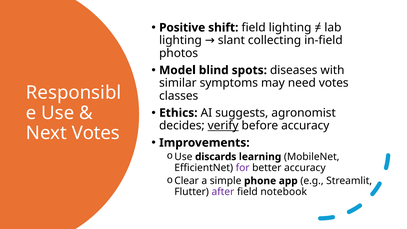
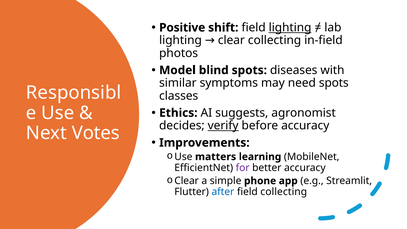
lighting underline: none -> present (290, 28)
lighting slant: slant -> clear (231, 40)
need votes: votes -> spots (334, 83)
discards: discards -> matters (216, 157)
after colour: purple -> blue (223, 192)
field notebook: notebook -> collecting (284, 192)
